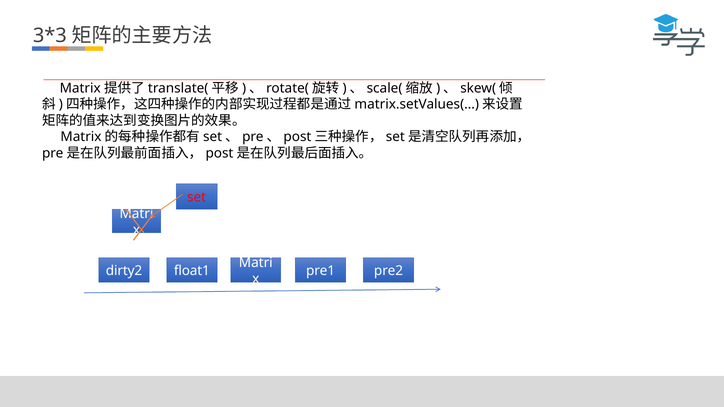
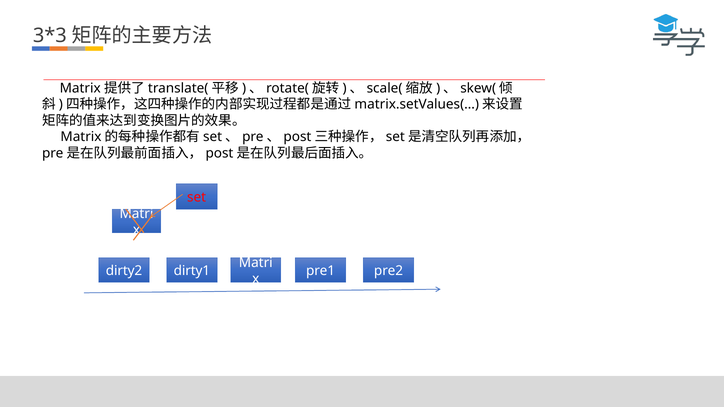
float1: float1 -> dirty1 (192, 271)
